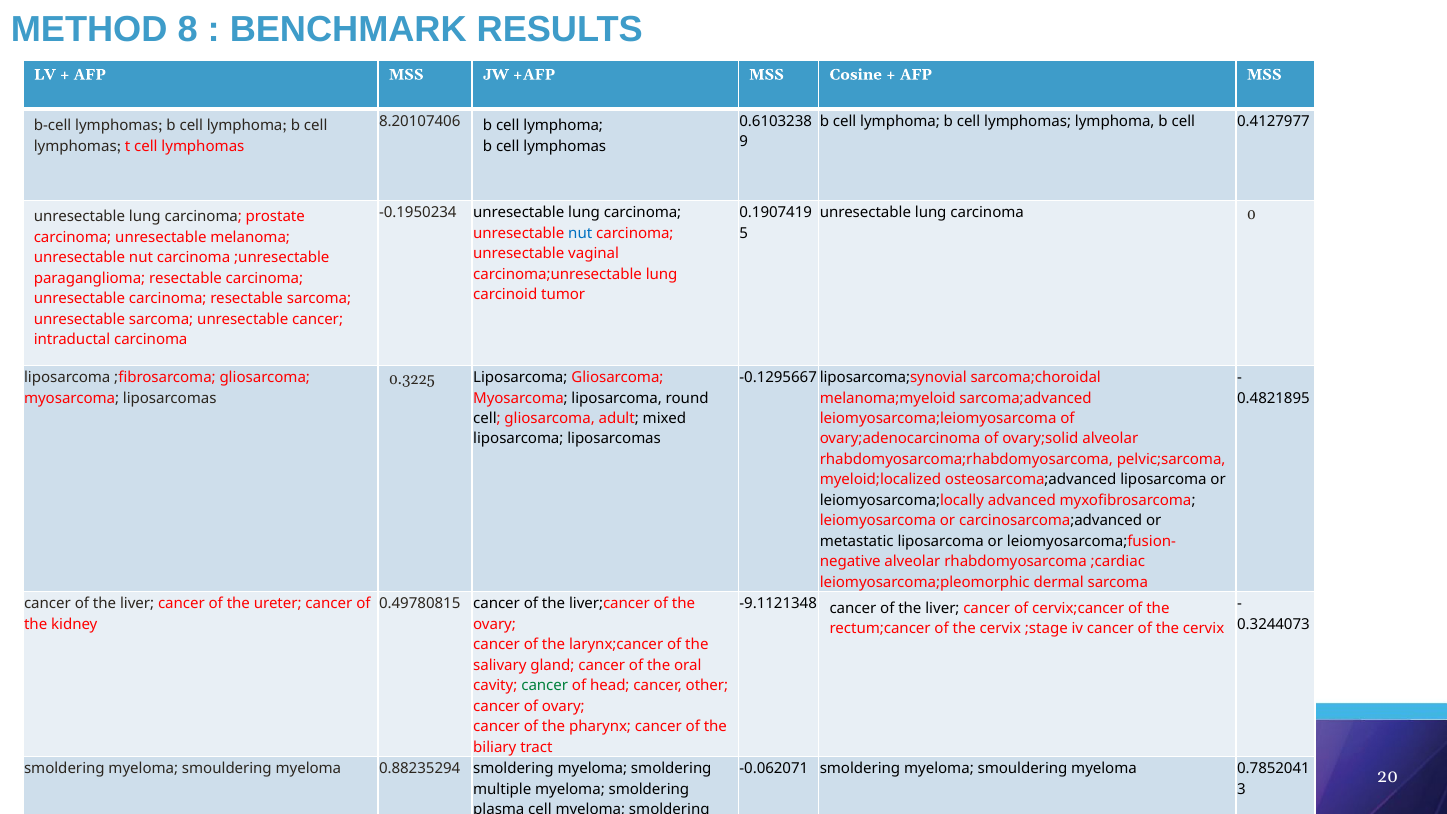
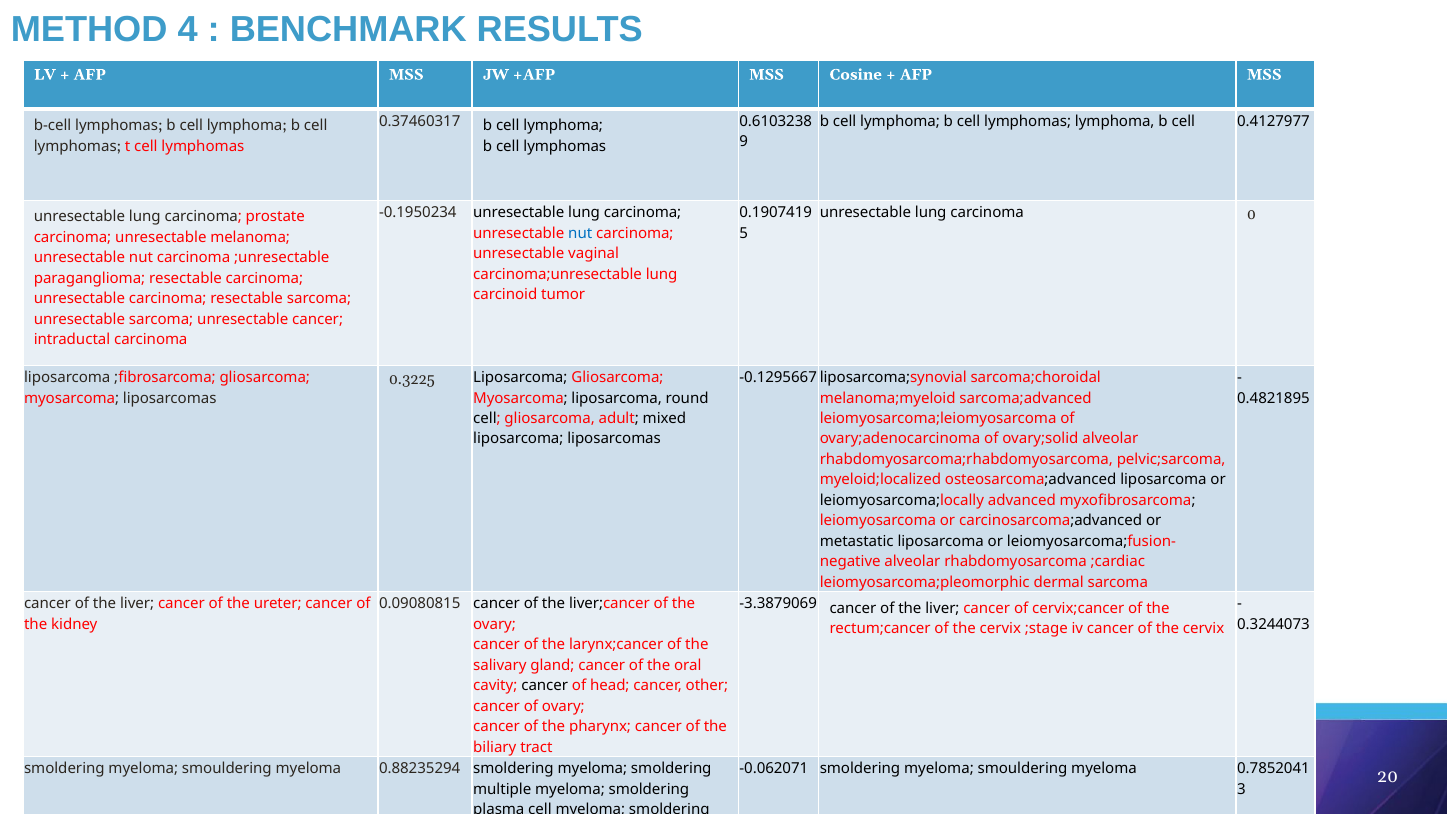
8: 8 -> 4 (188, 30)
8.20107406: 8.20107406 -> 0.37460317 (420, 121)
0.49780815: 0.49780815 -> 0.09080815 (420, 604)
-9.1121348: -9.1121348 -> -3.3879069 (778, 604)
cancer colour: green -> black (545, 686)
